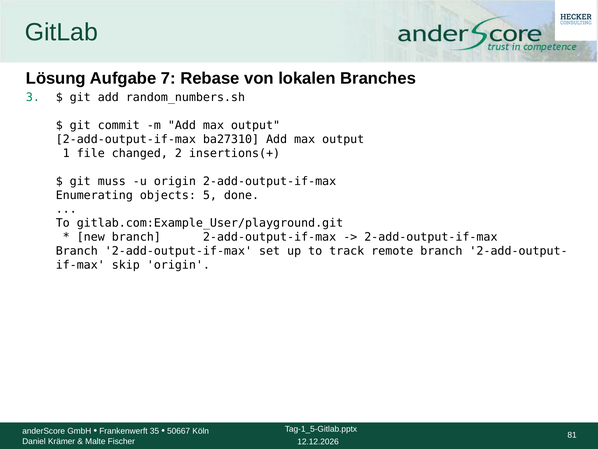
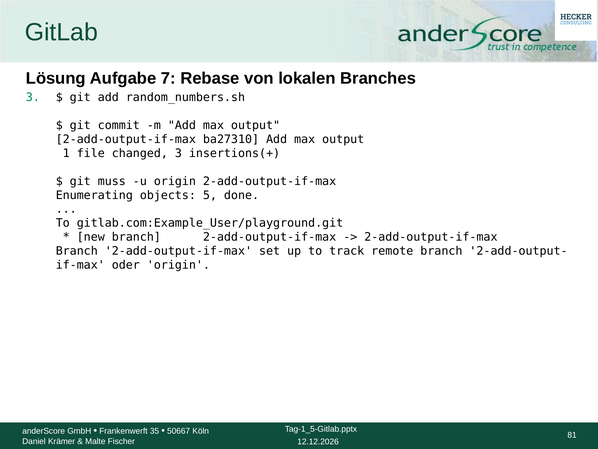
changed 2: 2 -> 3 (178, 153)
skip: skip -> oder (126, 265)
